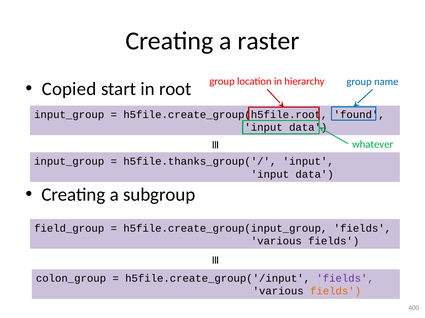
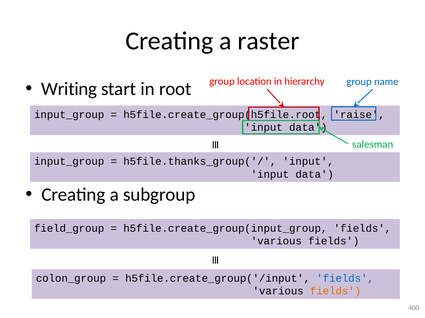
Copied: Copied -> Writing (69, 89)
found: found -> raise (359, 115)
whatever: whatever -> salesman (373, 145)
fields colour: purple -> blue (345, 279)
